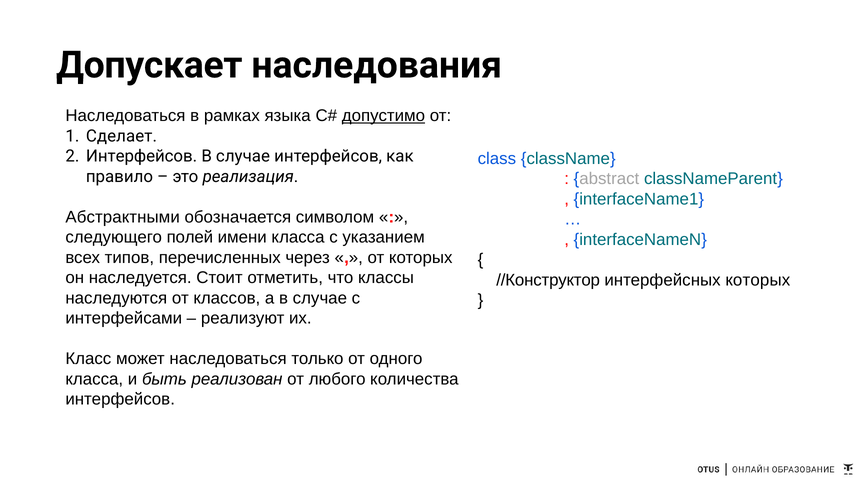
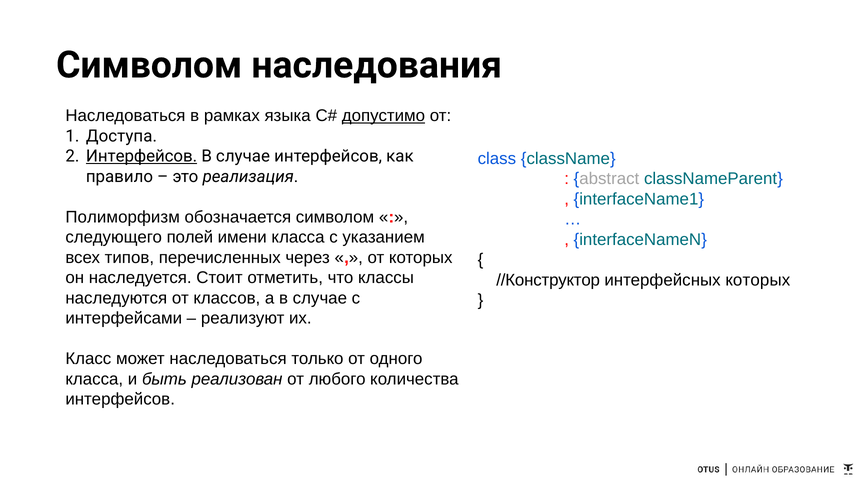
Допускает: Допускает -> Символом (149, 65)
Сделает: Сделает -> Доступа (121, 136)
Интерфейсов underline: none -> present (142, 156)
Абстрактными: Абстрактными -> Полиморфизм (123, 217)
